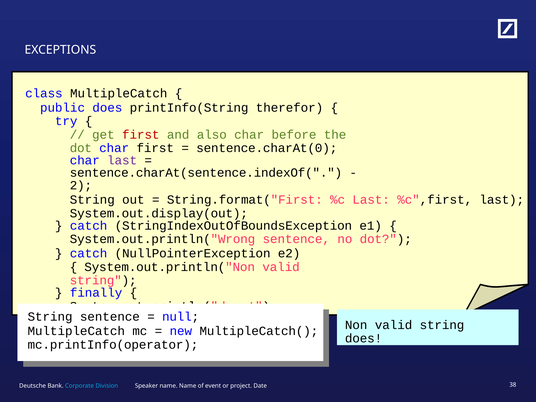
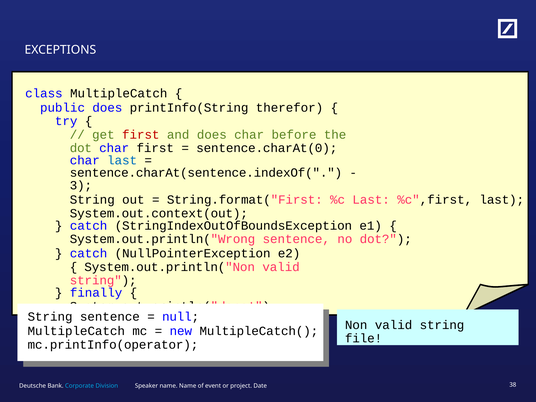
and also: also -> does (212, 135)
last colour: purple -> blue (122, 160)
2: 2 -> 3 (81, 185)
System.out.display(out: System.out.display(out -> System.out.context(out (159, 213)
does: does -> file (364, 338)
